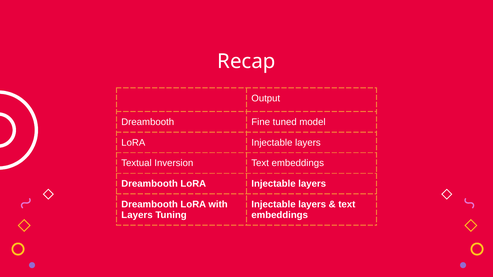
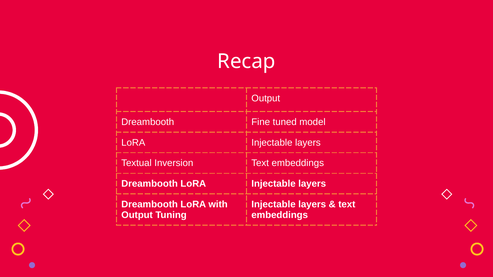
Layers: Layers -> Output (137, 215)
